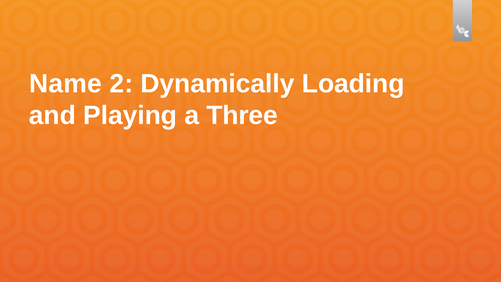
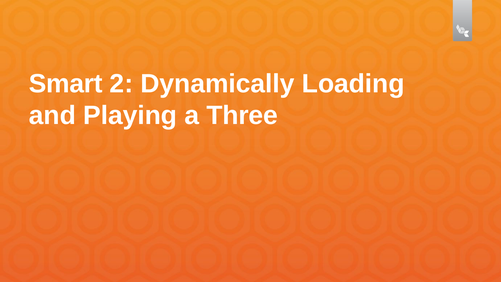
Name: Name -> Smart (66, 84)
